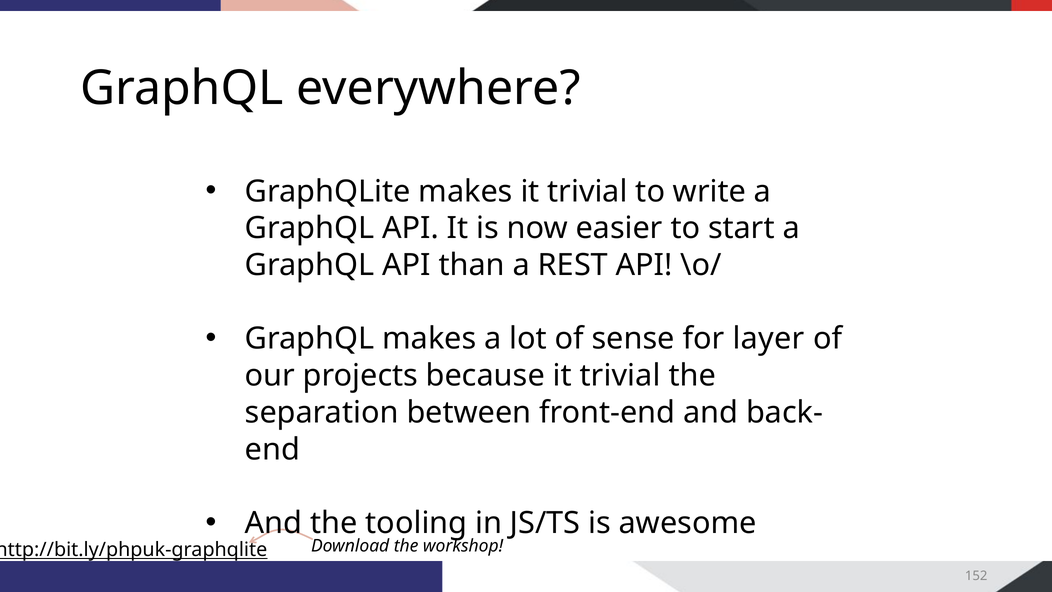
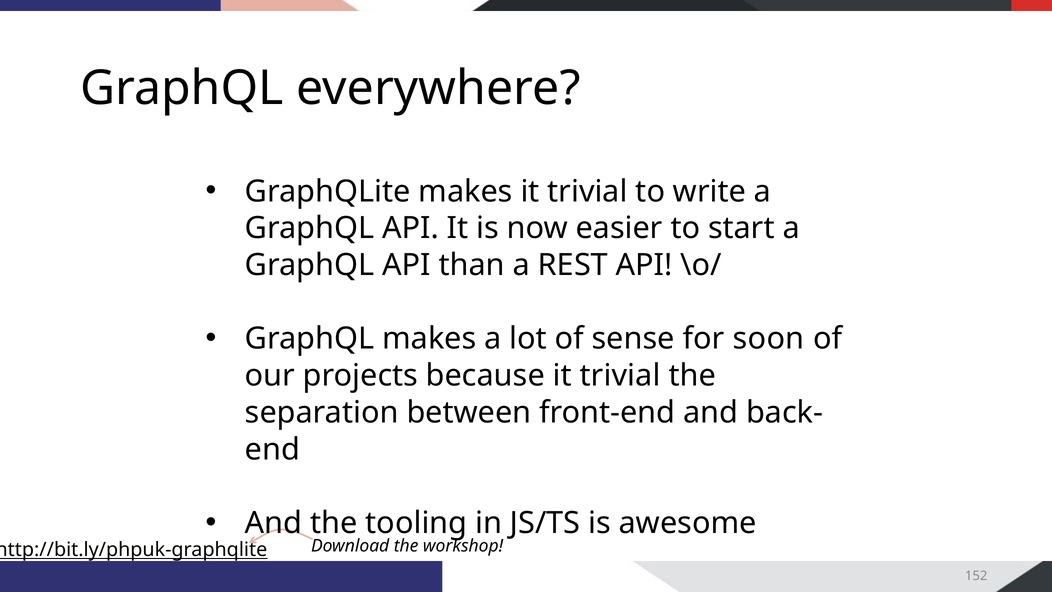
layer: layer -> soon (769, 339)
